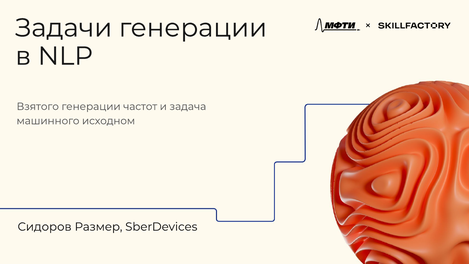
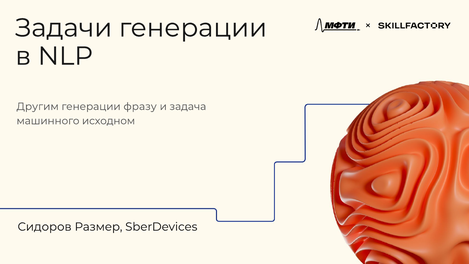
Взятого: Взятого -> Другим (38, 106)
частот: частот -> фразу (140, 106)
